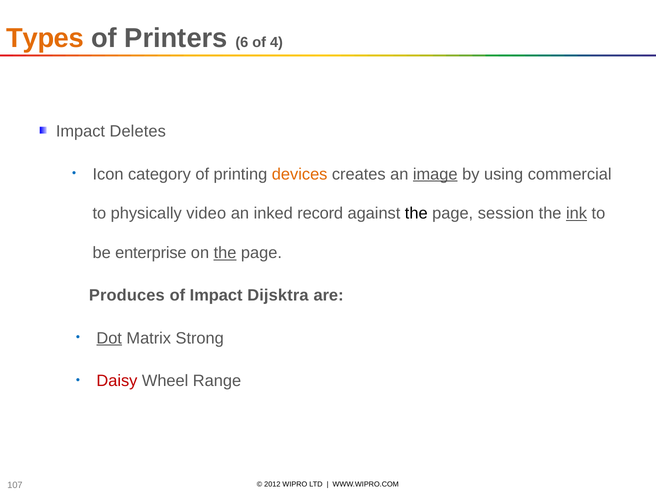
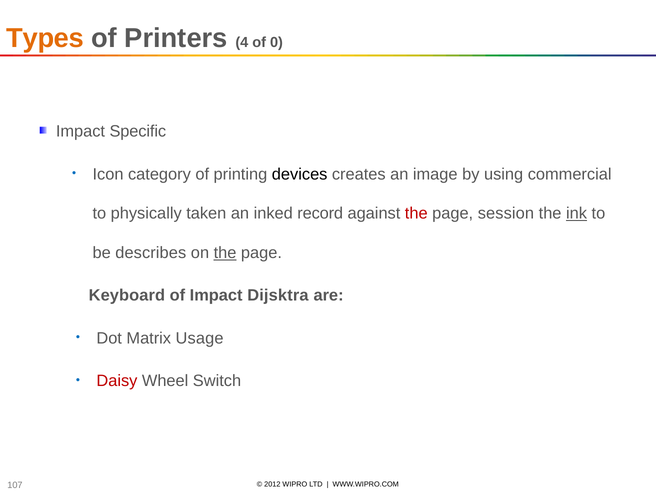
6: 6 -> 4 (242, 42)
4: 4 -> 0 (276, 42)
Deletes: Deletes -> Specific (138, 131)
devices colour: orange -> black (300, 174)
image underline: present -> none (435, 174)
video: video -> taken (206, 213)
the colour: black -> red (416, 213)
enterprise: enterprise -> describes (151, 253)
Produces: Produces -> Keyboard (127, 295)
Dot underline: present -> none (109, 338)
Strong: Strong -> Usage (200, 338)
Range: Range -> Switch (217, 381)
